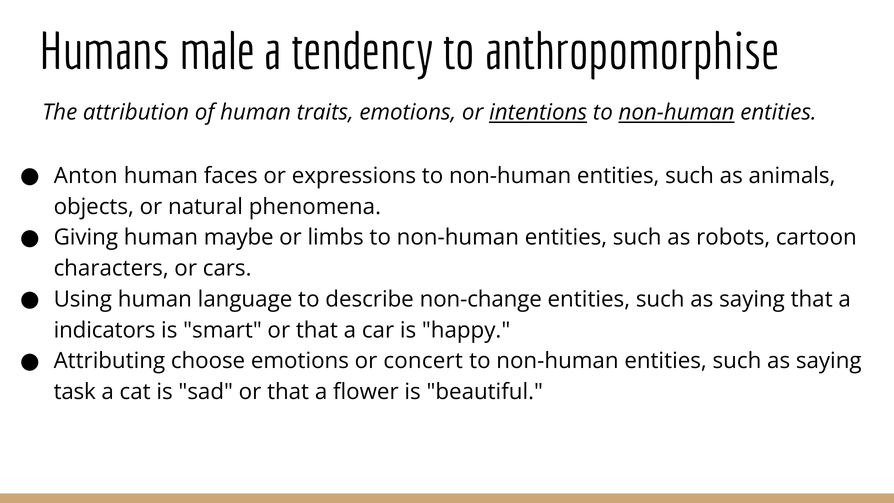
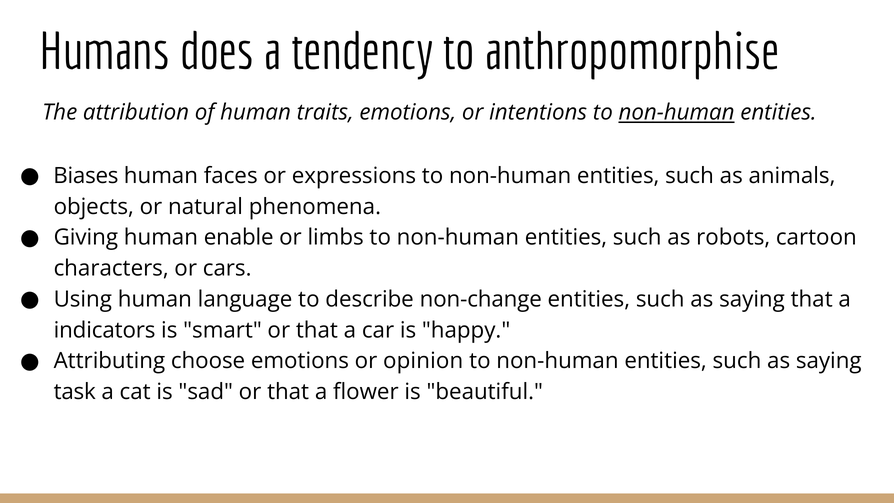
male: male -> does (217, 52)
intentions underline: present -> none (538, 113)
Anton: Anton -> Biases (86, 176)
maybe: maybe -> enable (239, 238)
concert: concert -> opinion (423, 361)
